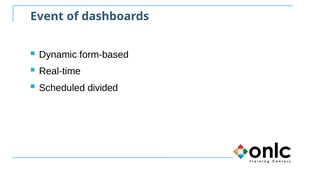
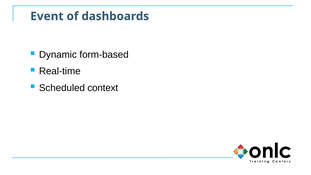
divided: divided -> context (103, 88)
